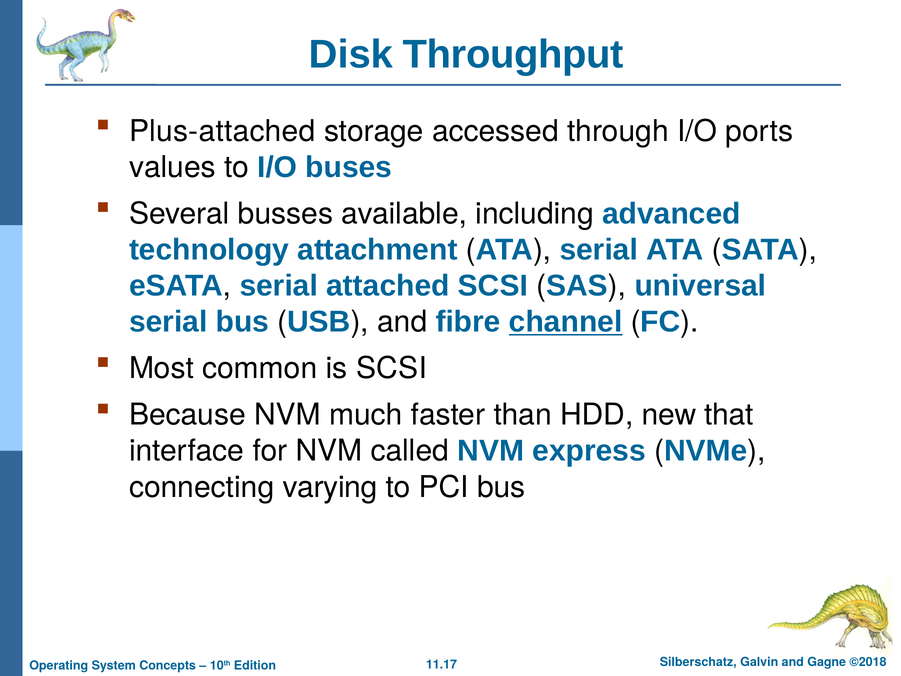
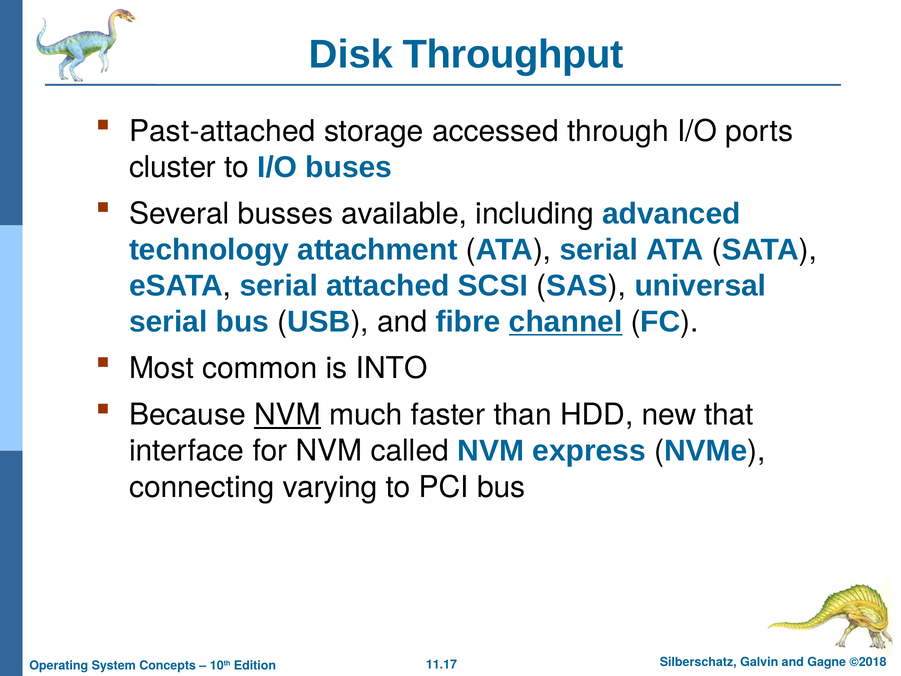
Plus-attached: Plus-attached -> Past-attached (222, 131)
values: values -> cluster (173, 167)
is SCSI: SCSI -> INTO (392, 368)
NVM underline: none -> present (288, 415)
